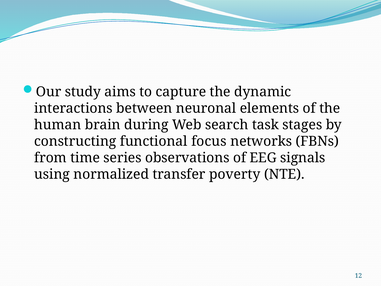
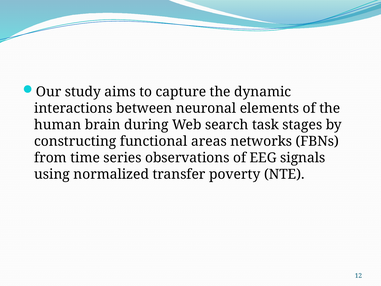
focus: focus -> areas (209, 141)
